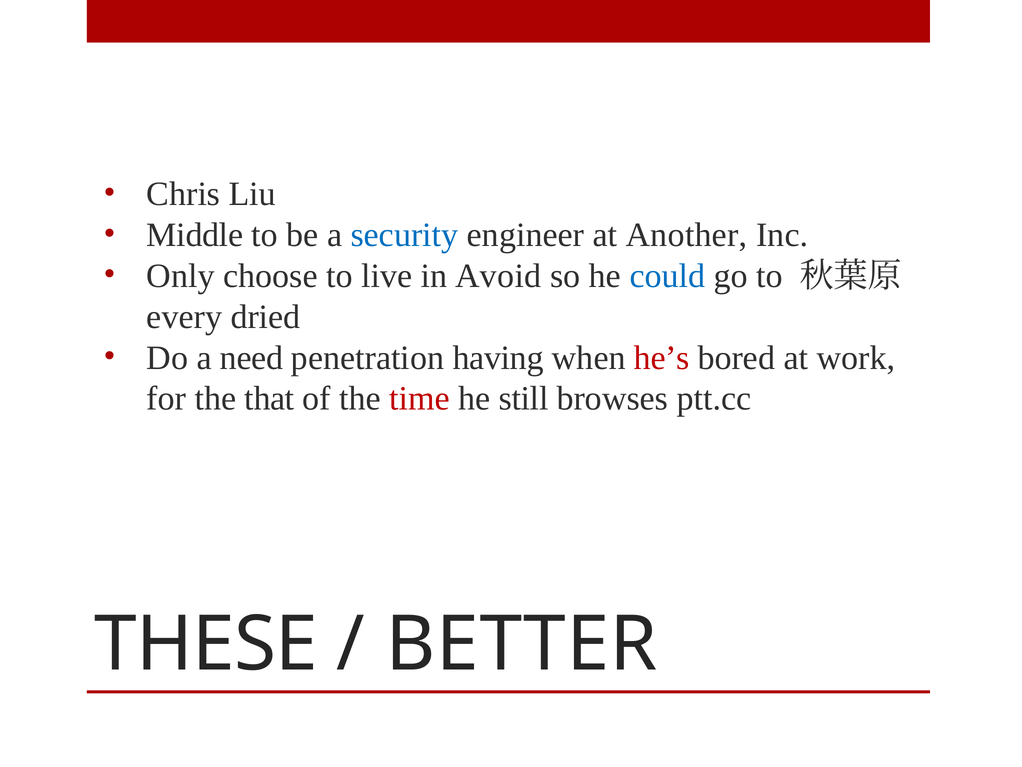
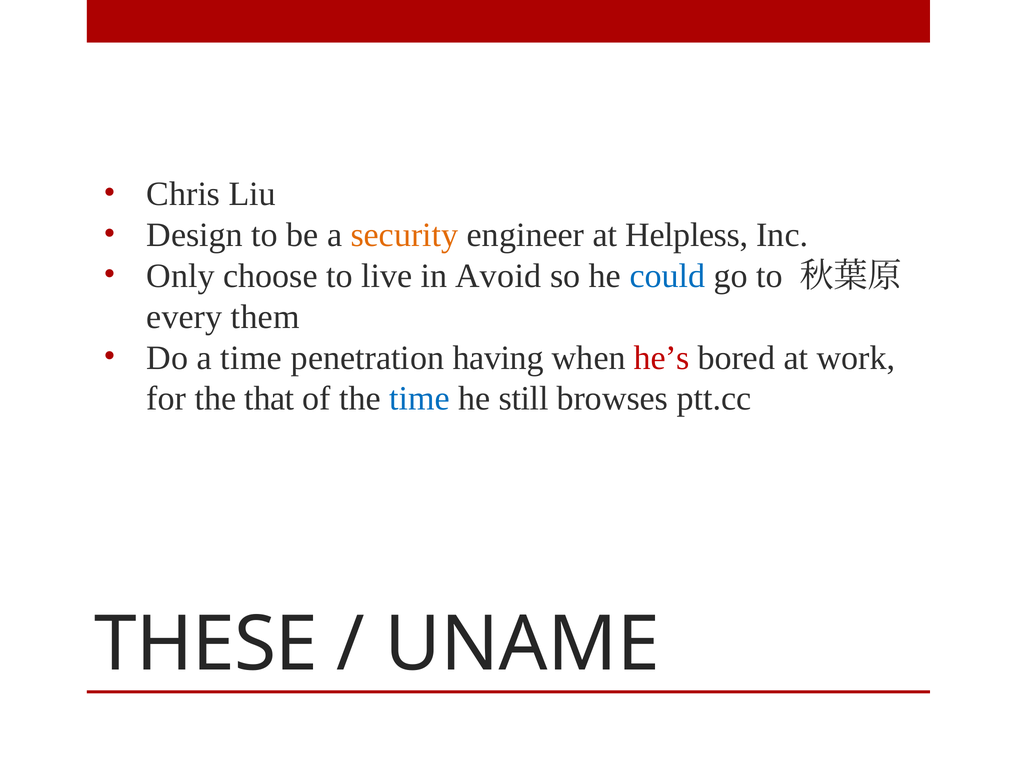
Middle: Middle -> Design (195, 235)
security colour: blue -> orange (404, 235)
Another: Another -> Helpless (687, 235)
dried: dried -> them (265, 317)
a need: need -> time (251, 358)
time colour: red -> blue (420, 398)
BETTER: BETTER -> UNAME (522, 644)
